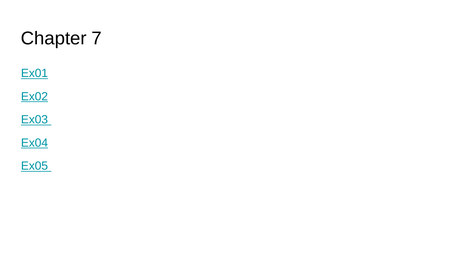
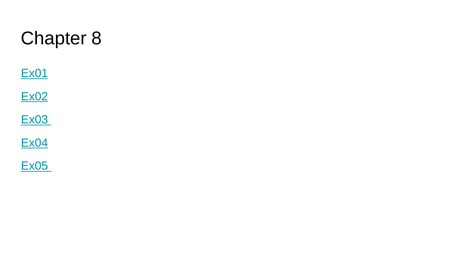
7: 7 -> 8 (97, 38)
